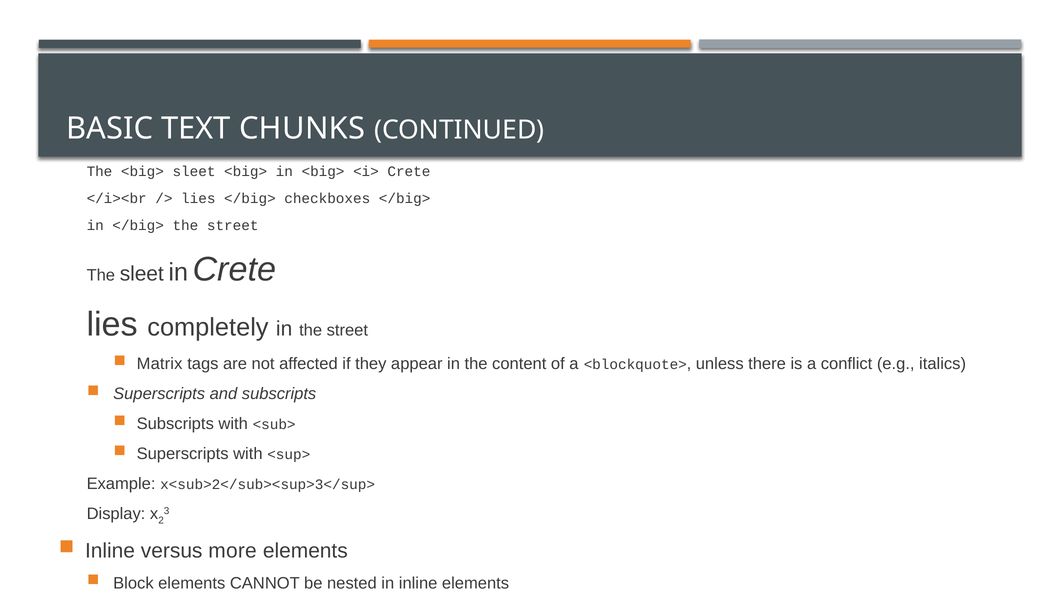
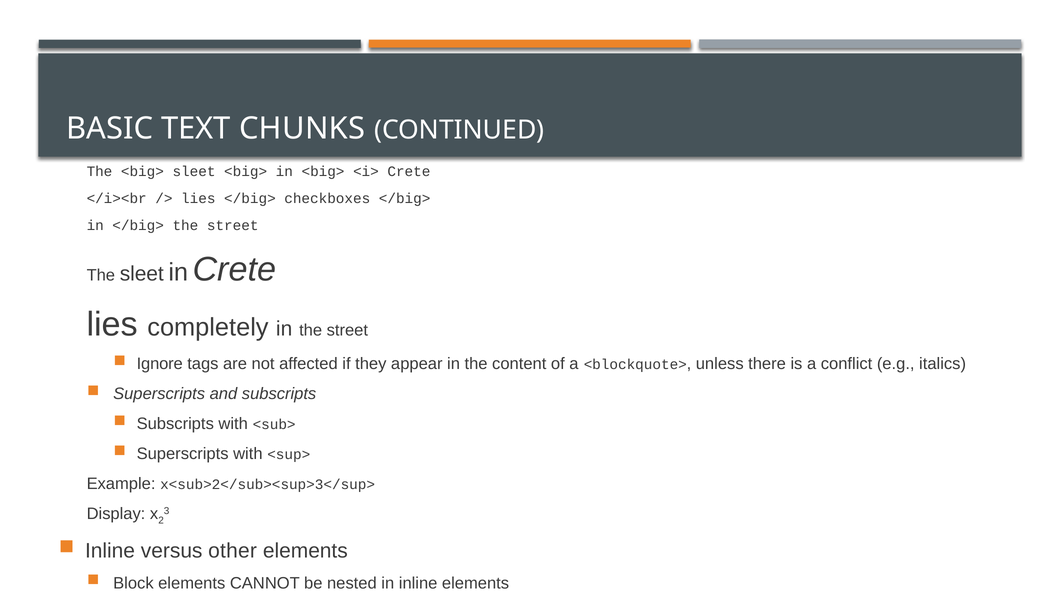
Matrix: Matrix -> Ignore (160, 364)
more: more -> other (233, 551)
